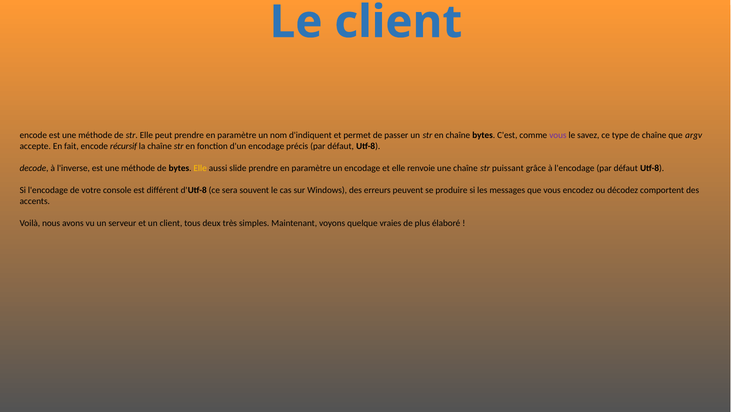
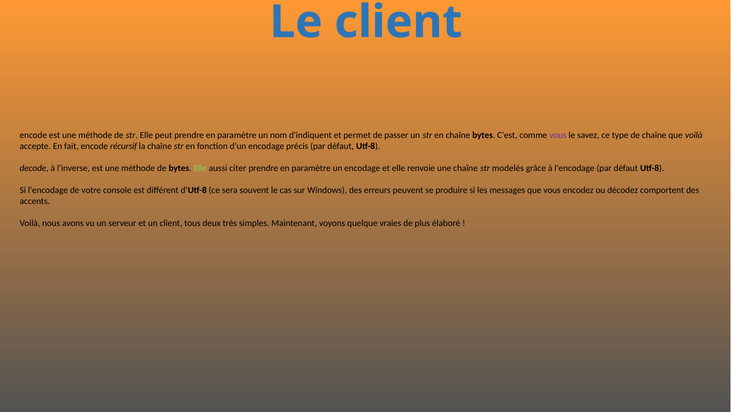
que argv: argv -> voilà (694, 135)
Elle colour: yellow -> light green (200, 168)
slide: slide -> citer (238, 168)
puissant: puissant -> modelés (508, 168)
